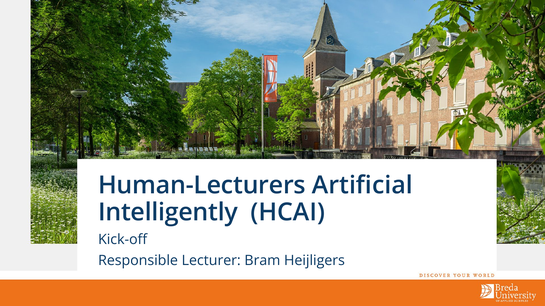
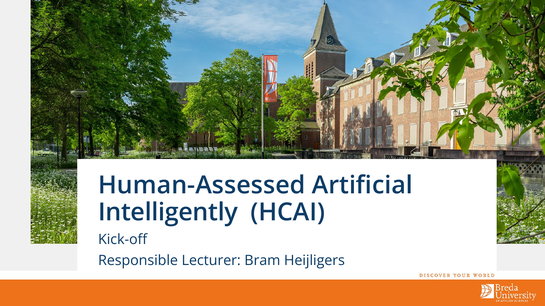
Human-Lecturers: Human-Lecturers -> Human-Assessed (202, 186)
